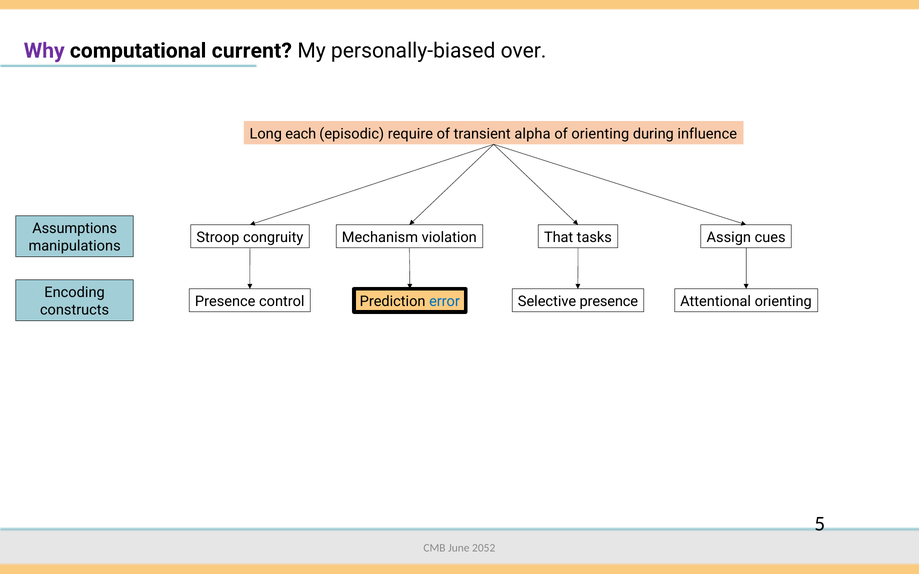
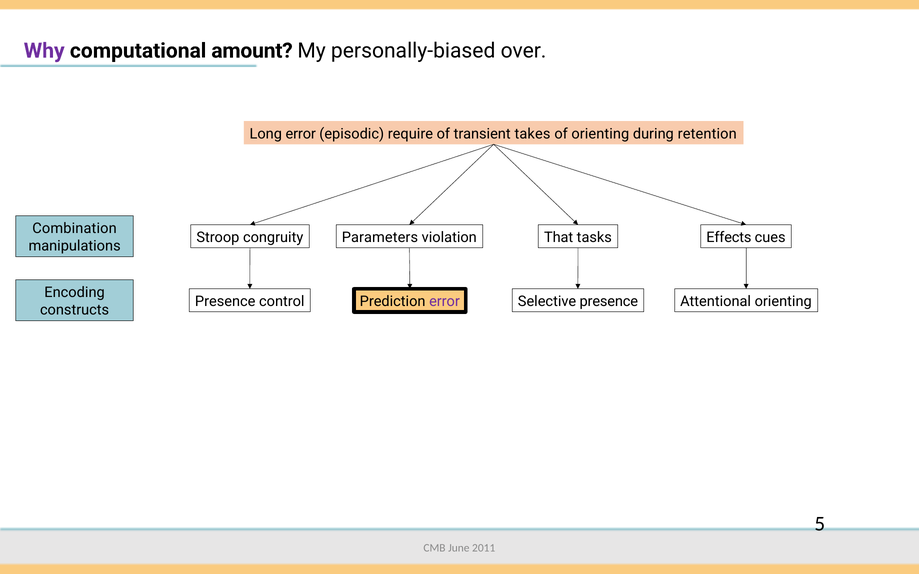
current: current -> amount (252, 51)
Long each: each -> error (301, 134)
alpha: alpha -> takes (532, 134)
influence: influence -> retention (707, 134)
Assumptions: Assumptions -> Combination (75, 229)
Mechanism: Mechanism -> Parameters (380, 237)
Assign: Assign -> Effects (729, 237)
error colour: blue -> purple (444, 302)
2052: 2052 -> 2011 (484, 548)
